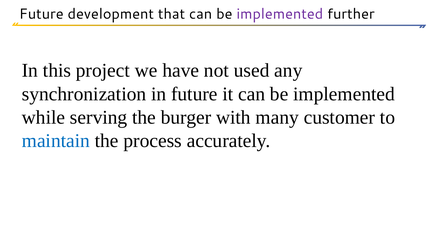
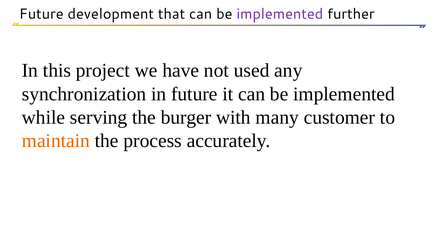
maintain colour: blue -> orange (56, 141)
